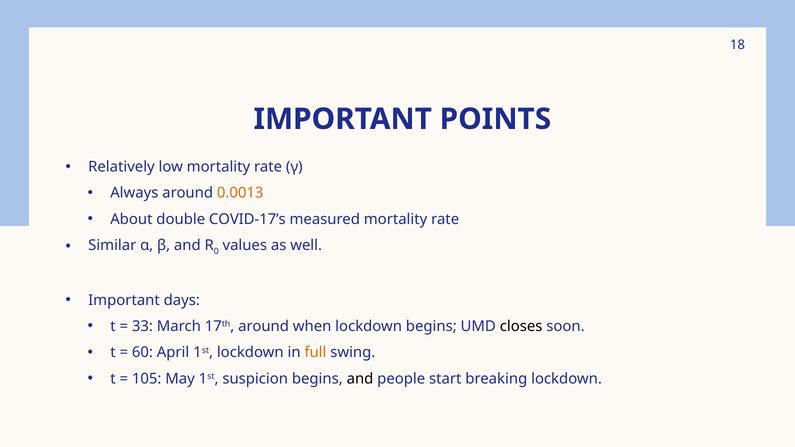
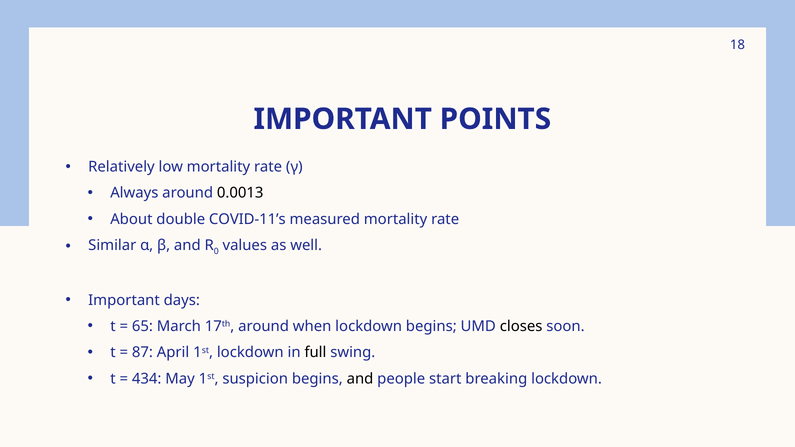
0.0013 colour: orange -> black (240, 193)
COVID-17’s: COVID-17’s -> COVID-11’s (247, 219)
33: 33 -> 65 (142, 326)
60: 60 -> 87 (142, 353)
full colour: orange -> black (315, 353)
105: 105 -> 434 (147, 379)
